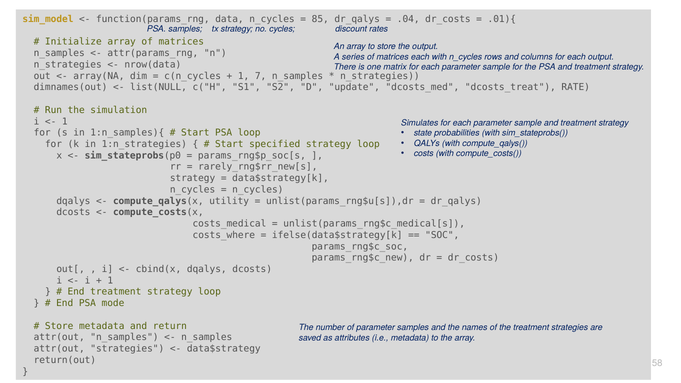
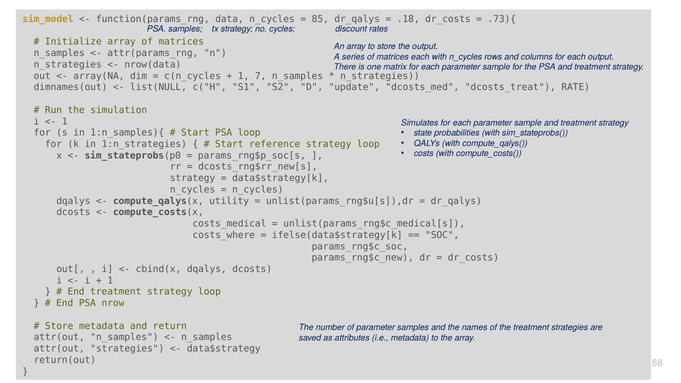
.04: .04 -> .18 (408, 19)
.01){: .01){ -> .73){ (502, 19)
specified: specified -> reference (275, 144)
rarely_rng$rr_new[s: rarely_rng$rr_new[s -> dcosts_rng$rr_new[s (258, 167)
mode: mode -> nrow (113, 303)
